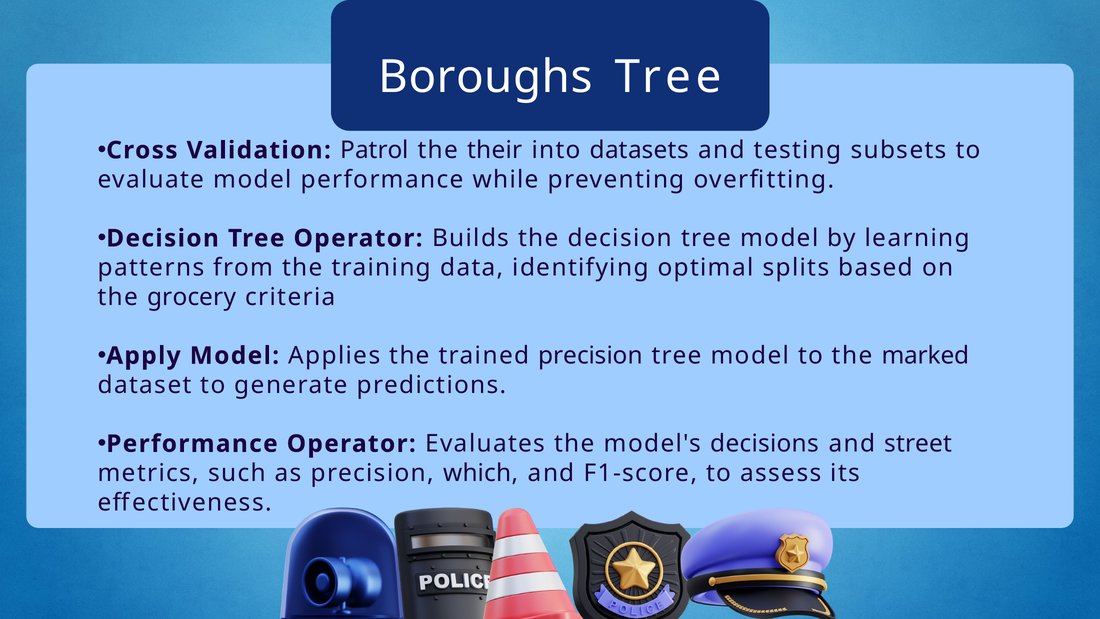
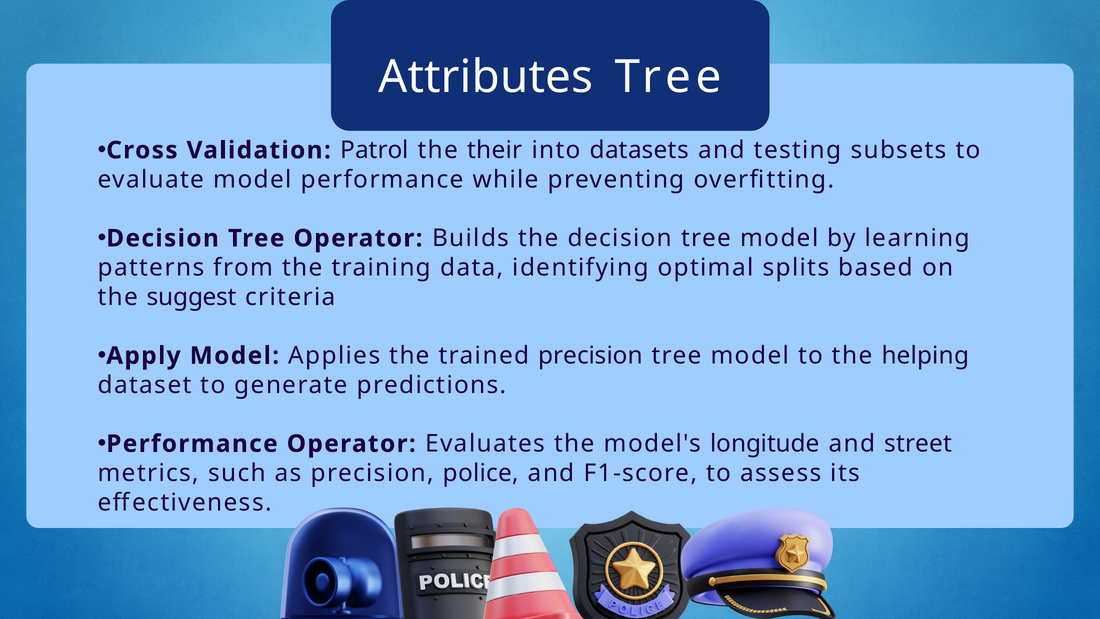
Boroughs: Boroughs -> Attributes (486, 77)
grocery: grocery -> suggest (192, 297)
marked: marked -> helping (925, 356)
decisions: decisions -> longitude (765, 444)
which: which -> police (481, 473)
